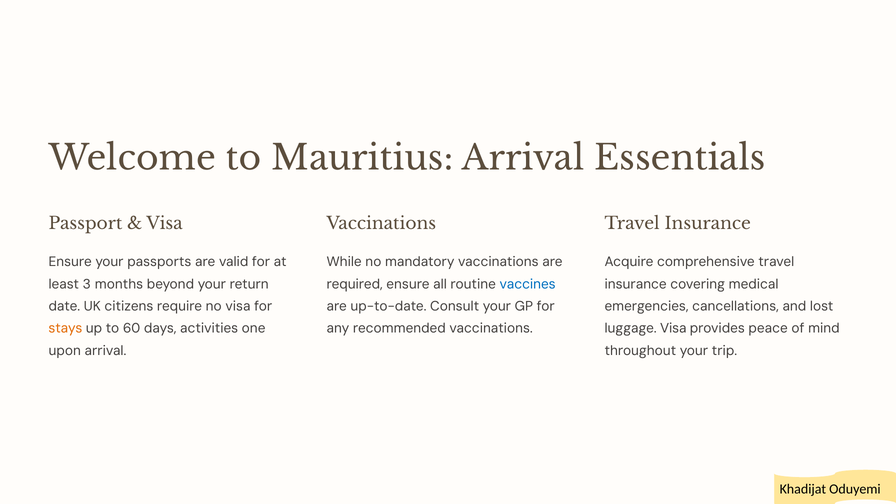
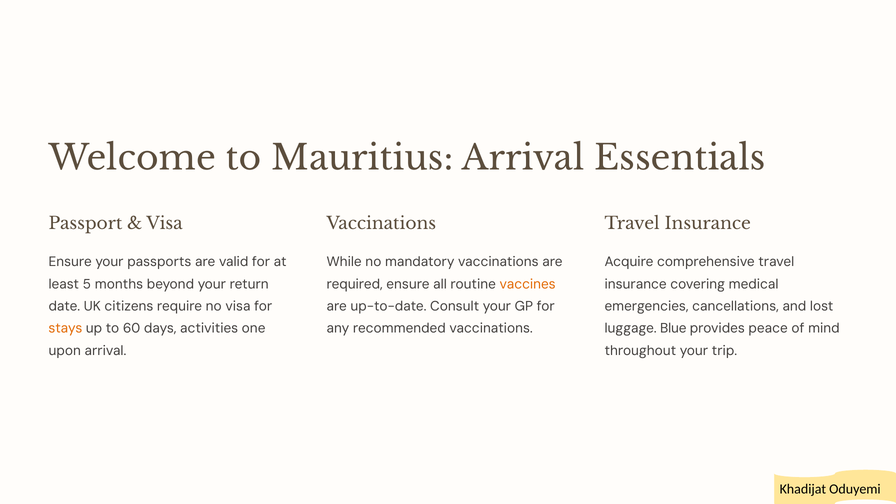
3: 3 -> 5 (87, 284)
vaccines colour: blue -> orange (528, 284)
luggage Visa: Visa -> Blue (673, 328)
